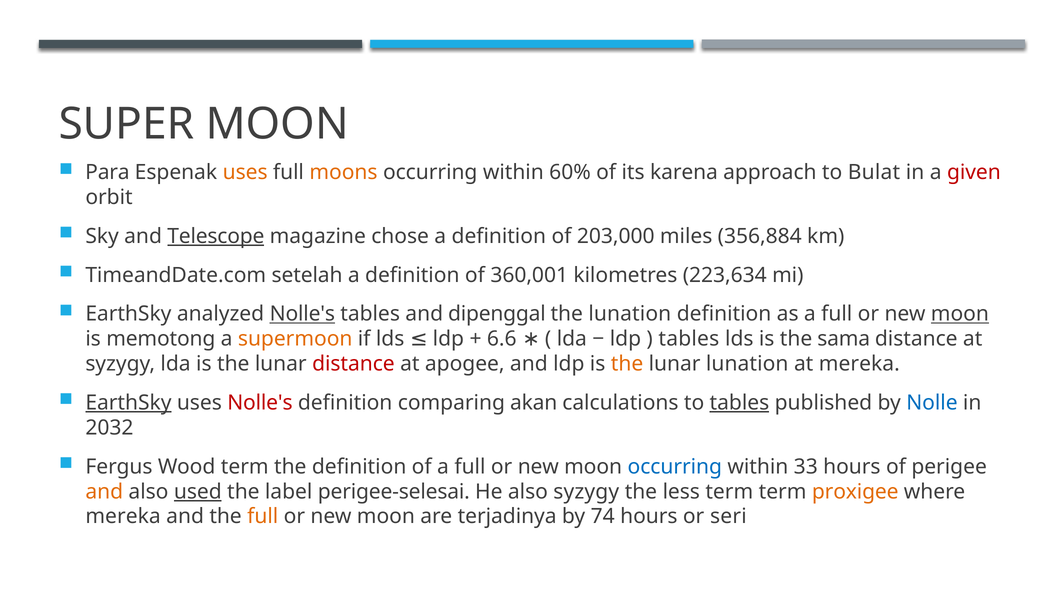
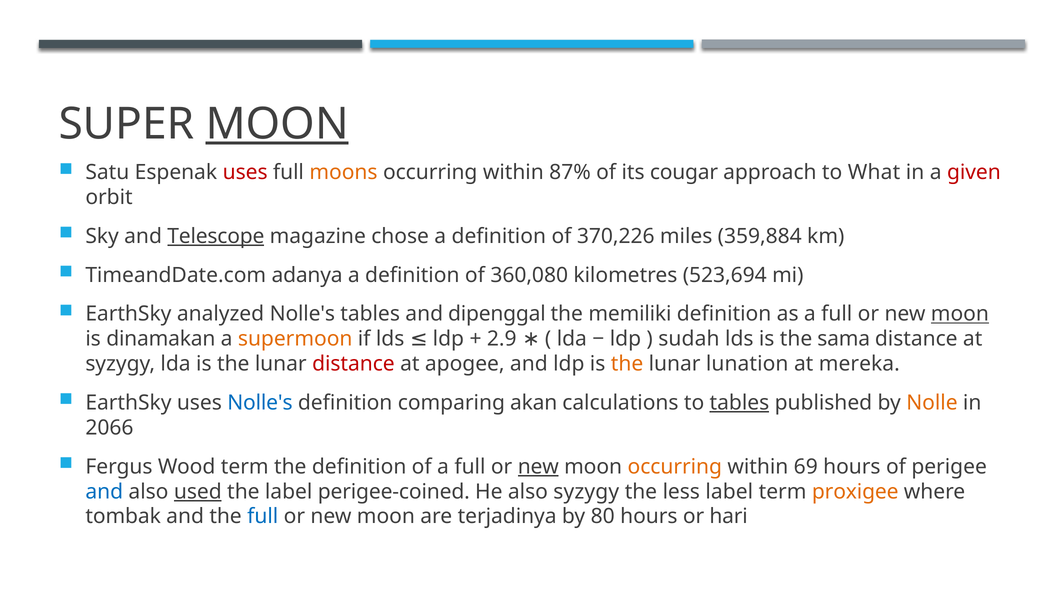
MOON underline: none -> present (277, 124)
Para: Para -> Satu (107, 173)
uses colour: orange -> red (245, 173)
60%: 60% -> 87% (570, 173)
karena: karena -> cougar (684, 173)
Bulat: Bulat -> What (874, 173)
203,000: 203,000 -> 370,226 (616, 237)
356,884: 356,884 -> 359,884 (760, 237)
setelah: setelah -> adanya (307, 275)
360,001: 360,001 -> 360,080 (529, 275)
223,634: 223,634 -> 523,694 (725, 275)
Nolle's underline: present -> none (302, 314)
the lunation: lunation -> memiliki (630, 314)
memotong: memotong -> dinamakan (161, 339)
6.6: 6.6 -> 2.9 (502, 339)
tables: tables -> sudah (689, 339)
EarthSky underline: present -> none (128, 403)
Nolle's colour: red -> blue (260, 403)
Nolle colour: blue -> orange (932, 403)
2032: 2032 -> 2066 (109, 428)
new underline: none -> present (538, 467)
occurring colour: blue -> orange (675, 467)
33: 33 -> 69 (806, 467)
and colour: orange -> blue (104, 492)
perigee-selesai: perigee-selesai -> perigee-coined (394, 492)
less term: term -> label (729, 492)
mereka: mereka -> tombak (123, 517)
full colour: orange -> blue (263, 517)
74: 74 -> 80 (603, 517)
seri: seri -> hari (729, 517)
